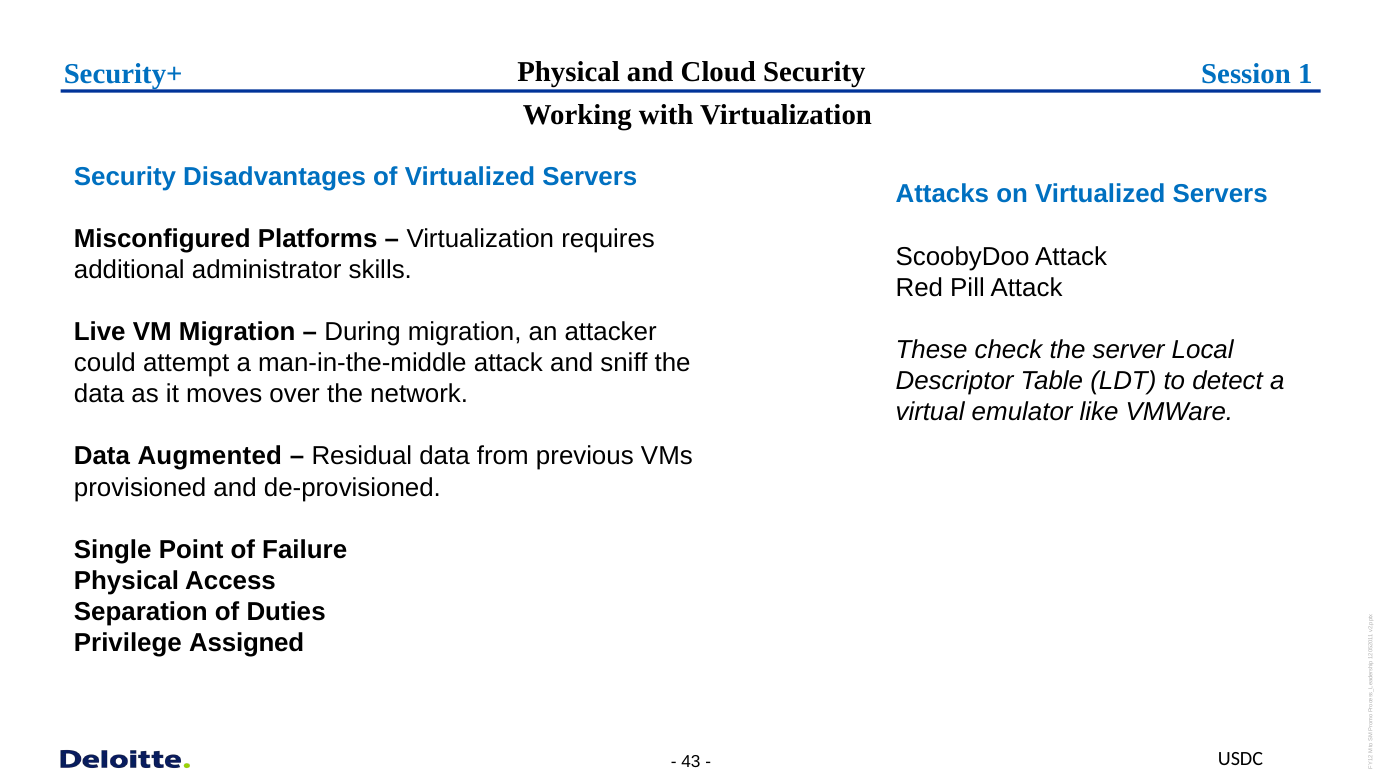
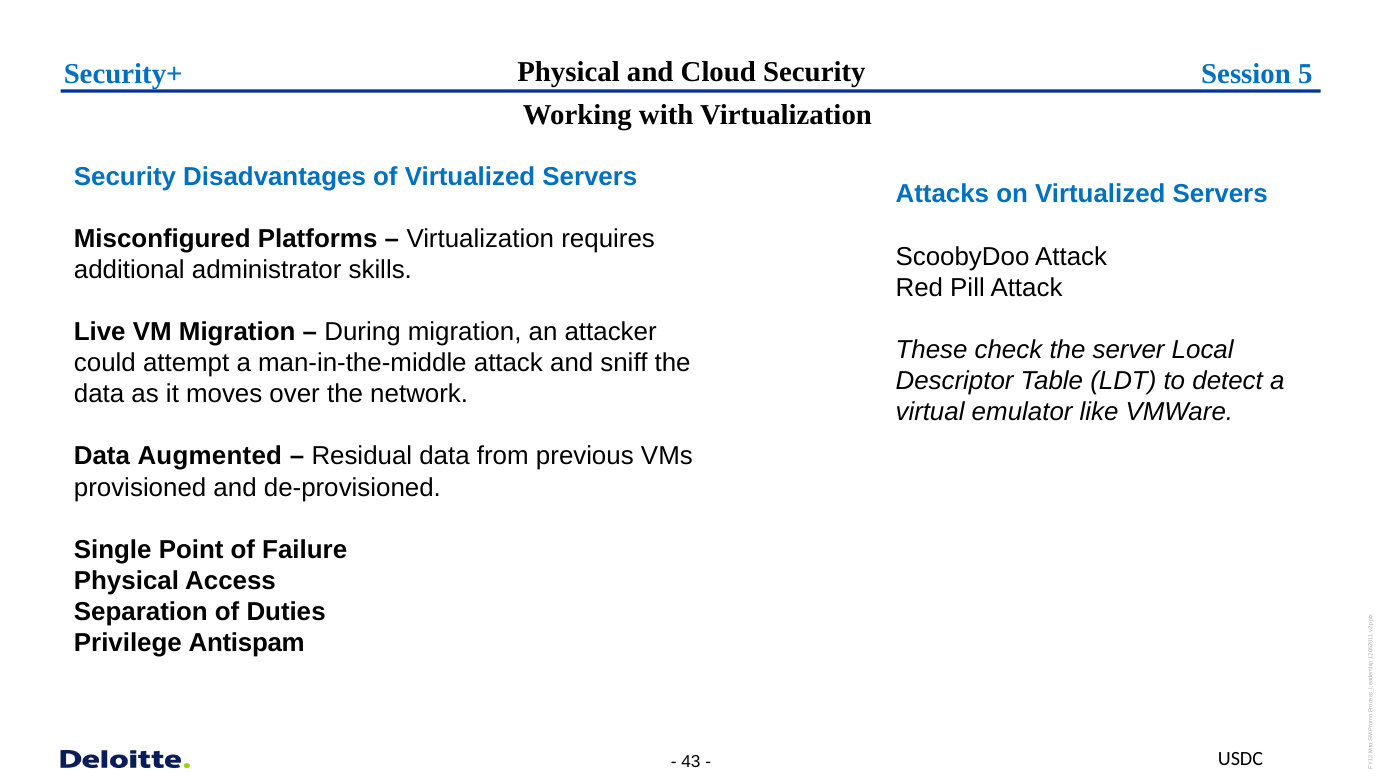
Session 1: 1 -> 5 (1305, 74)
Assigned: Assigned -> Antispam (247, 643)
